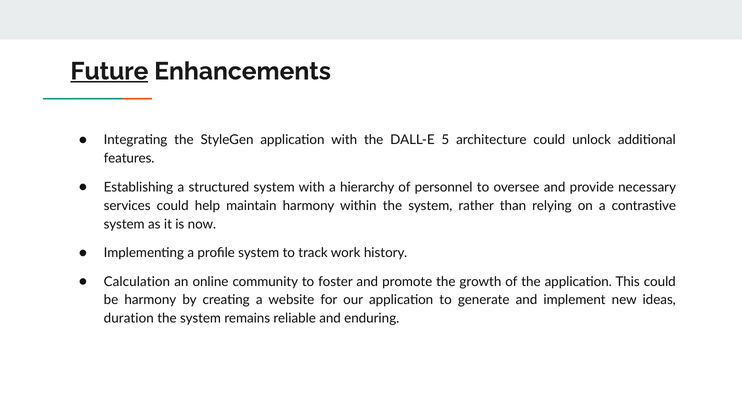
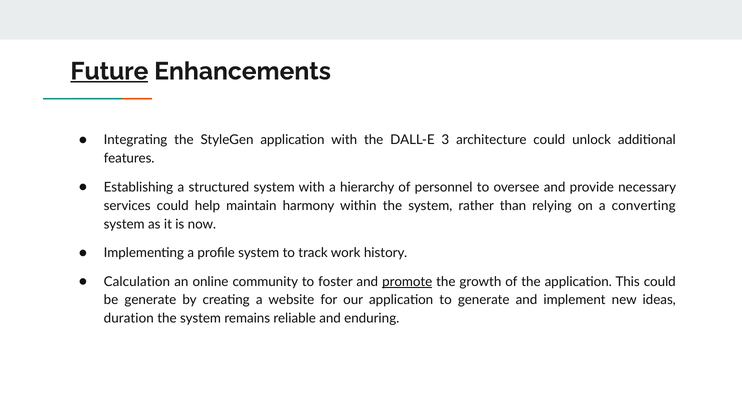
5: 5 -> 3 (445, 140)
contrastive: contrastive -> converting (644, 205)
promote underline: none -> present (407, 281)
be harmony: harmony -> generate (150, 300)
